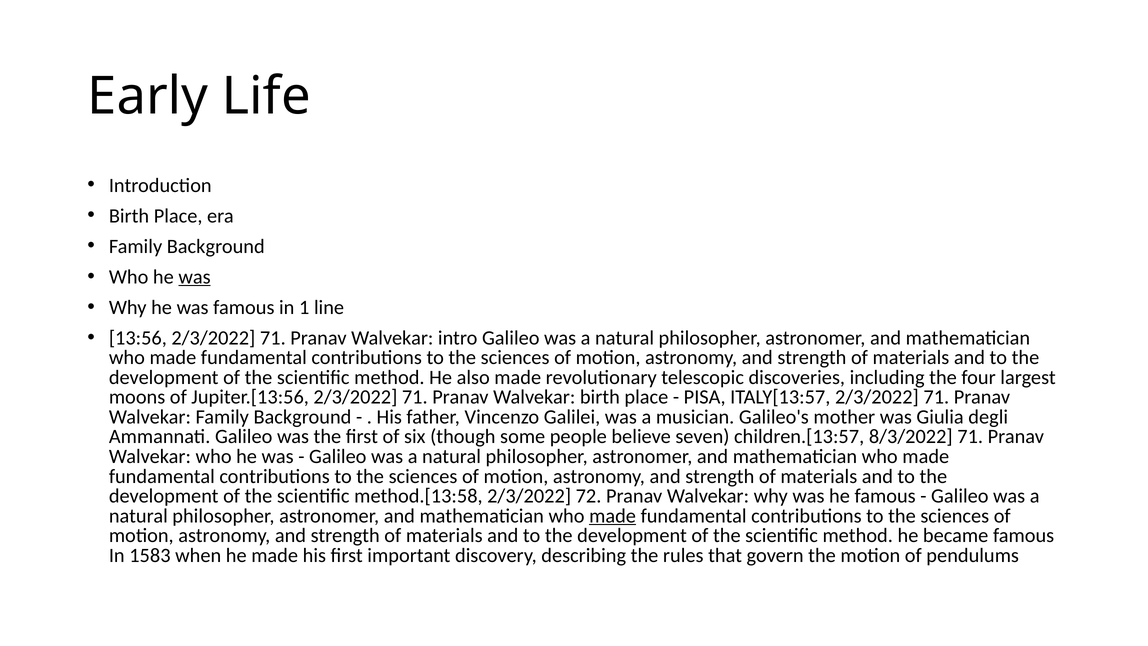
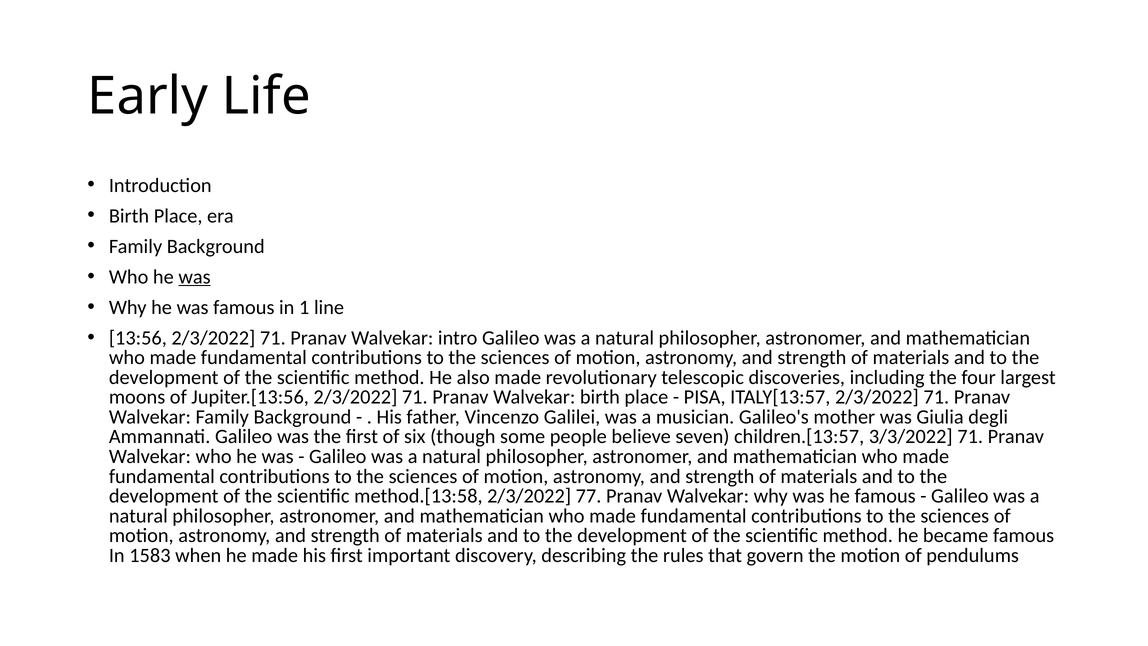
8/3/2022: 8/3/2022 -> 3/3/2022 (911, 437)
72: 72 -> 77 (589, 496)
made underline: present -> none (613, 516)
